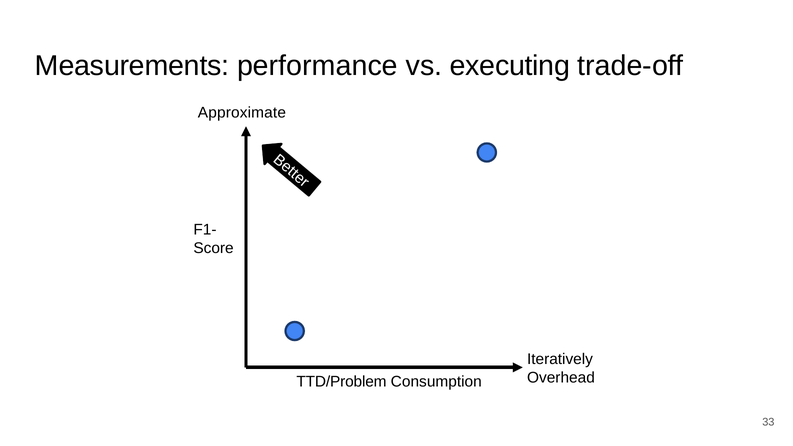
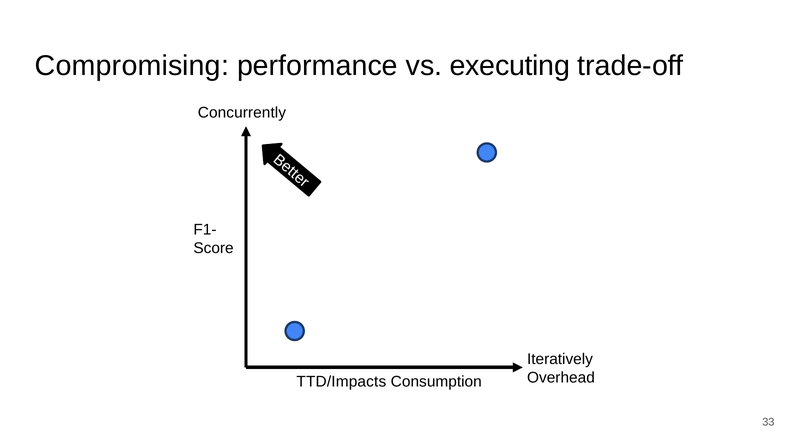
Measurements: Measurements -> Compromising (132, 66)
Approximate: Approximate -> Concurrently (242, 113)
TTD/Problem: TTD/Problem -> TTD/Impacts (341, 382)
